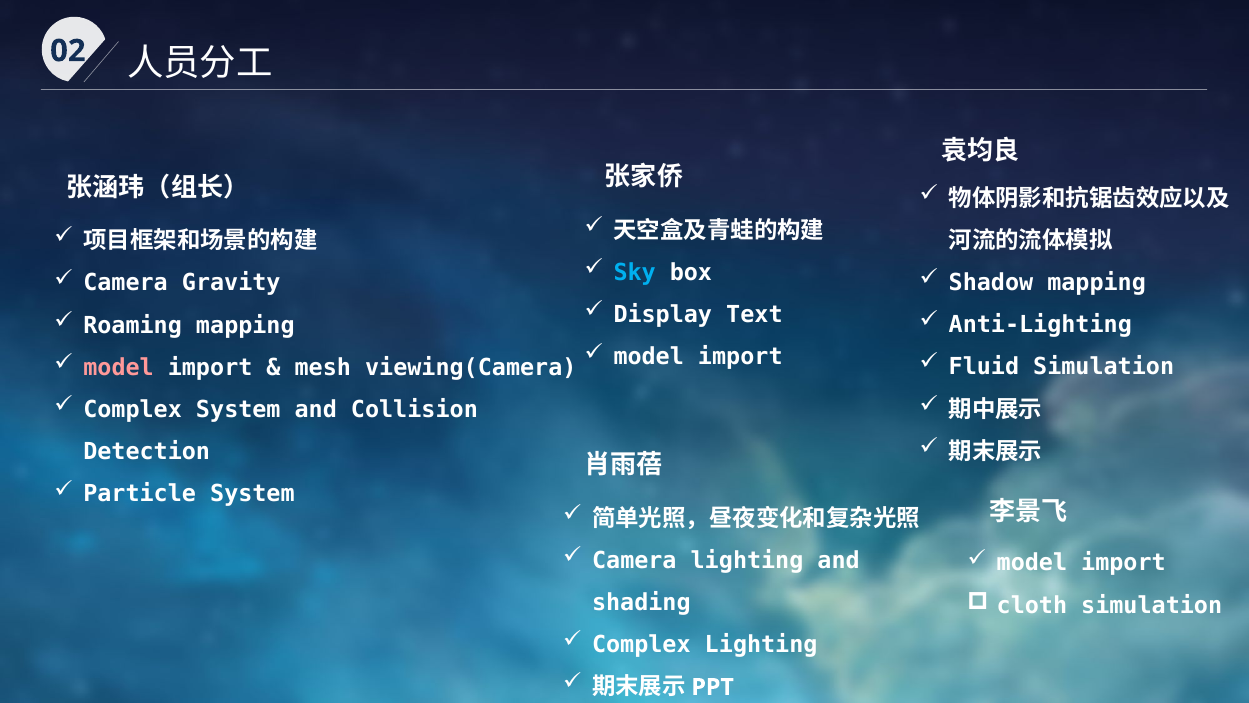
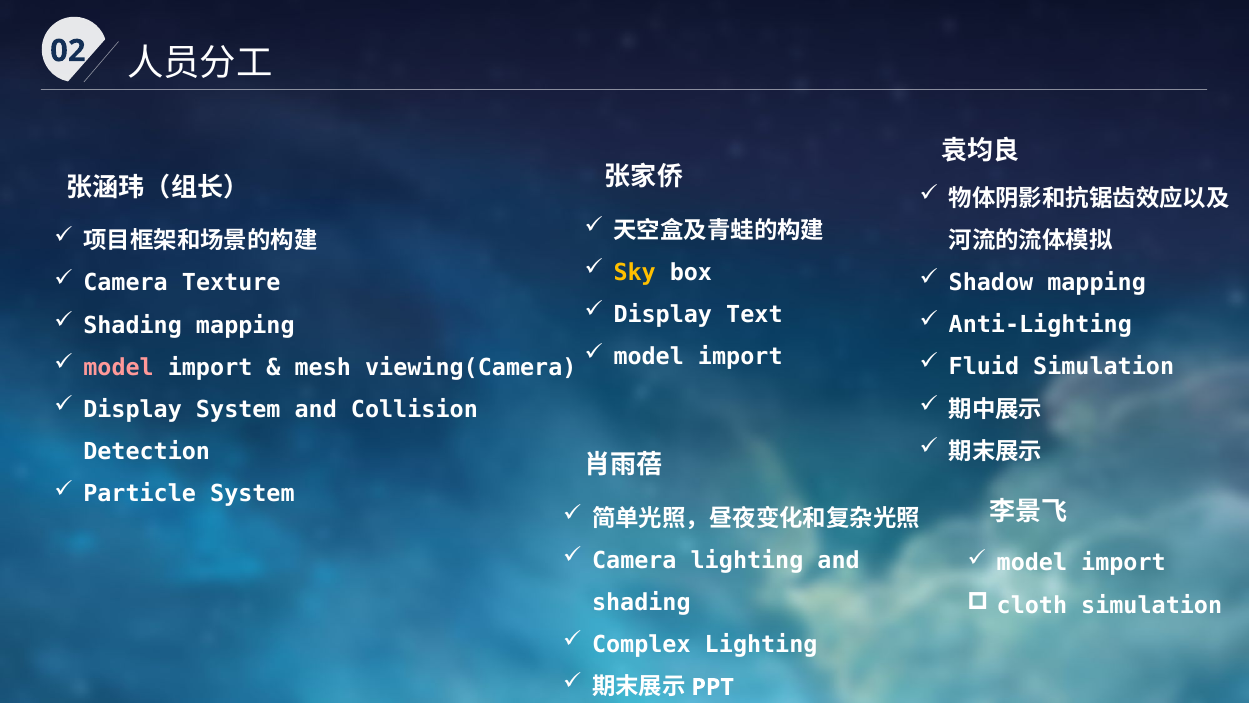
Sky colour: light blue -> yellow (635, 273)
Gravity: Gravity -> Texture (231, 283)
Roaming: Roaming -> Shading (133, 325)
Complex: Complex -> Display (133, 409)
